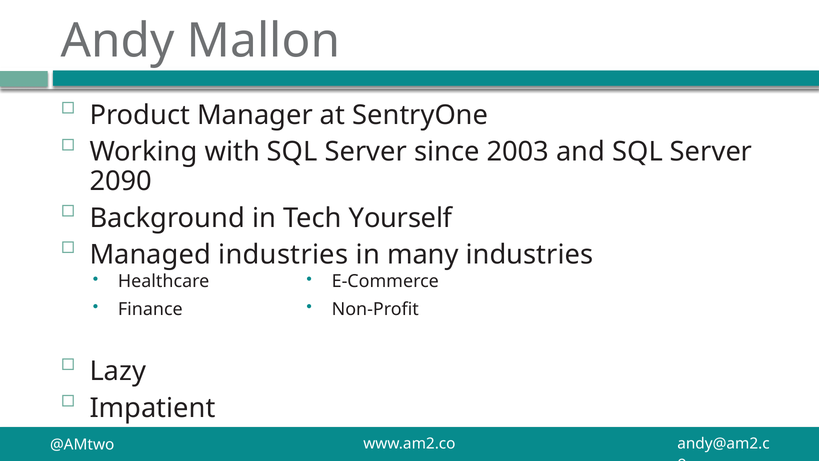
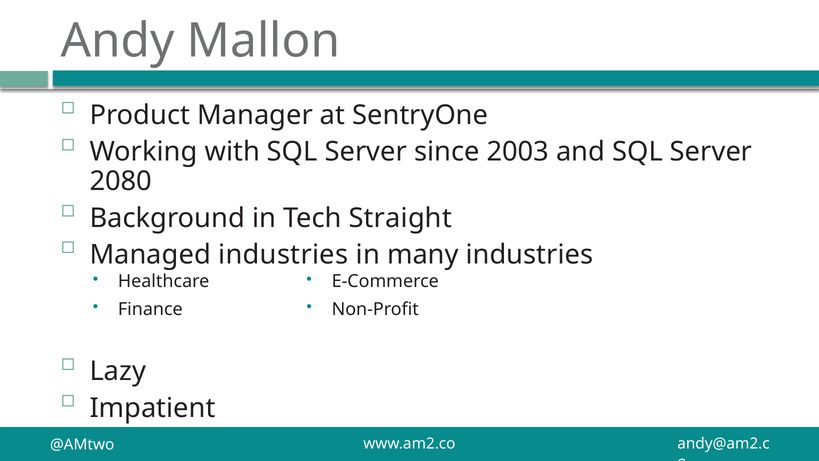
2090: 2090 -> 2080 (121, 181)
Yourself: Yourself -> Straight (400, 218)
